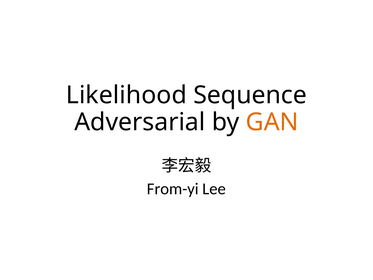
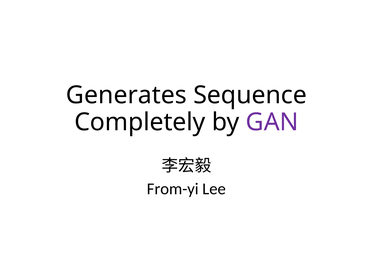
Likelihood: Likelihood -> Generates (126, 95)
Adversarial: Adversarial -> Completely (140, 122)
GAN colour: orange -> purple (272, 122)
